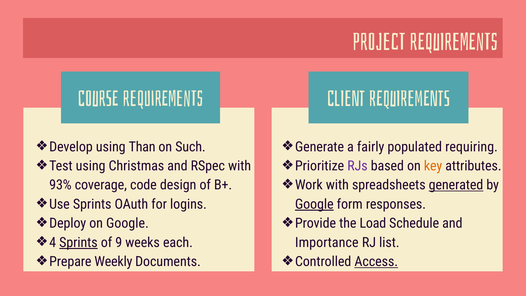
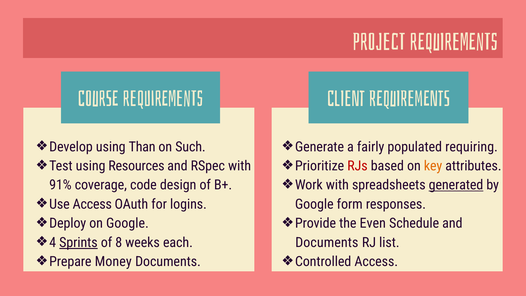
Christmas: Christmas -> Resources (136, 166)
RJs colour: purple -> red (357, 166)
93%: 93% -> 91% (60, 185)
Sprints: Sprints -> Access (92, 204)
Google underline: present -> none (314, 204)
Load: Load -> Even (373, 223)
9: 9 -> 8 (119, 242)
Importance: Importance -> Documents (327, 242)
Weekly: Weekly -> Money (113, 262)
Access underline: present -> none (376, 262)
